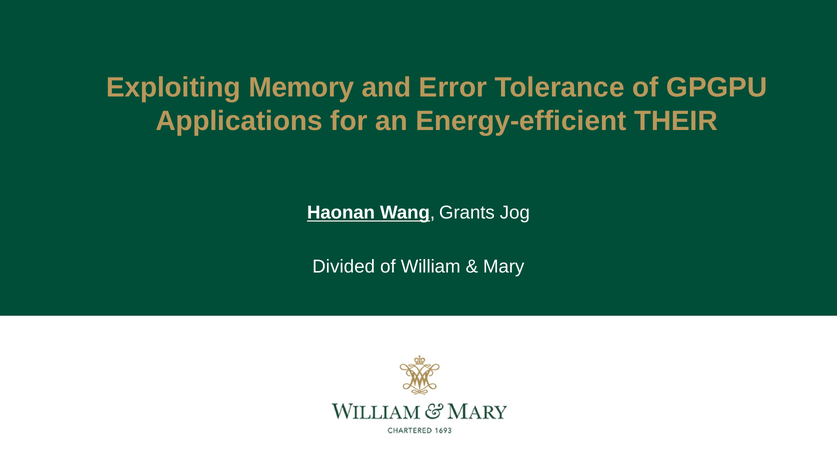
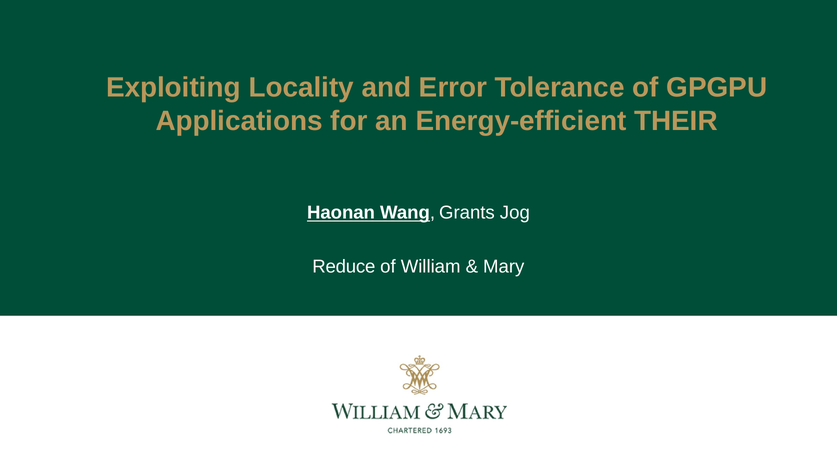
Memory: Memory -> Locality (301, 88)
Divided: Divided -> Reduce (344, 266)
